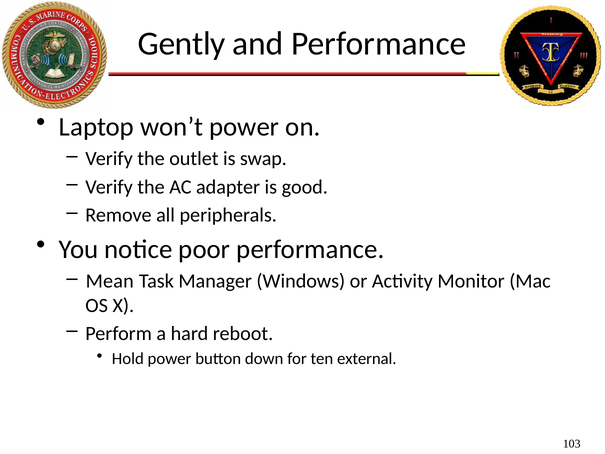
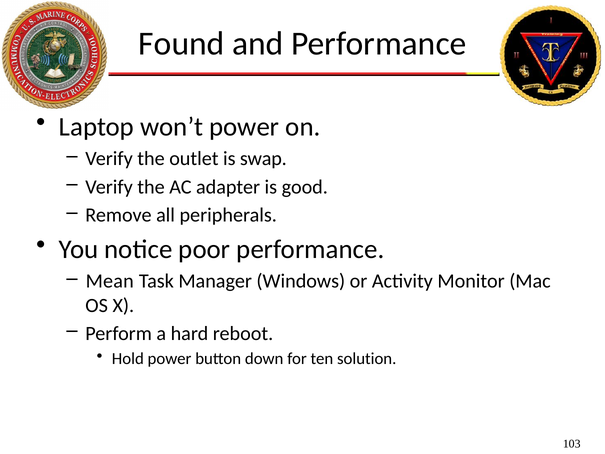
Gently: Gently -> Found (181, 44)
external: external -> solution (367, 359)
